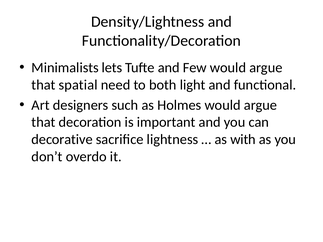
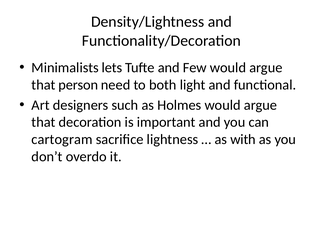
spatial: spatial -> person (78, 85)
decorative: decorative -> cartogram (62, 140)
